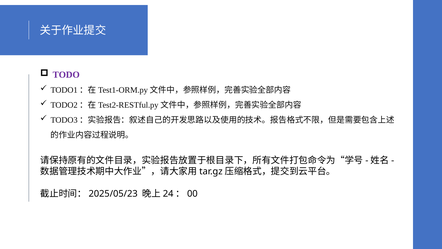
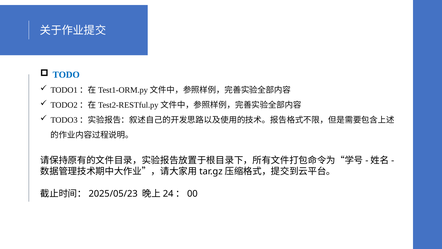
TODO colour: purple -> blue (66, 75)
